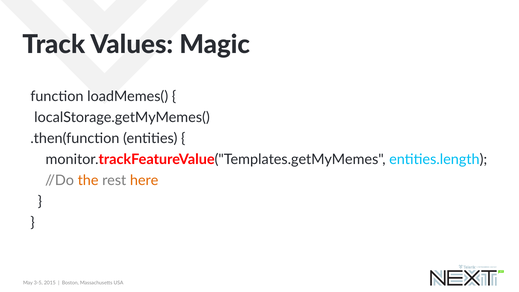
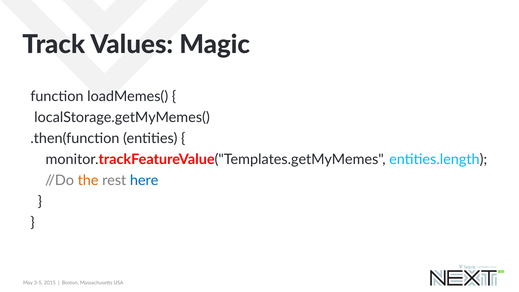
here colour: orange -> blue (144, 180)
